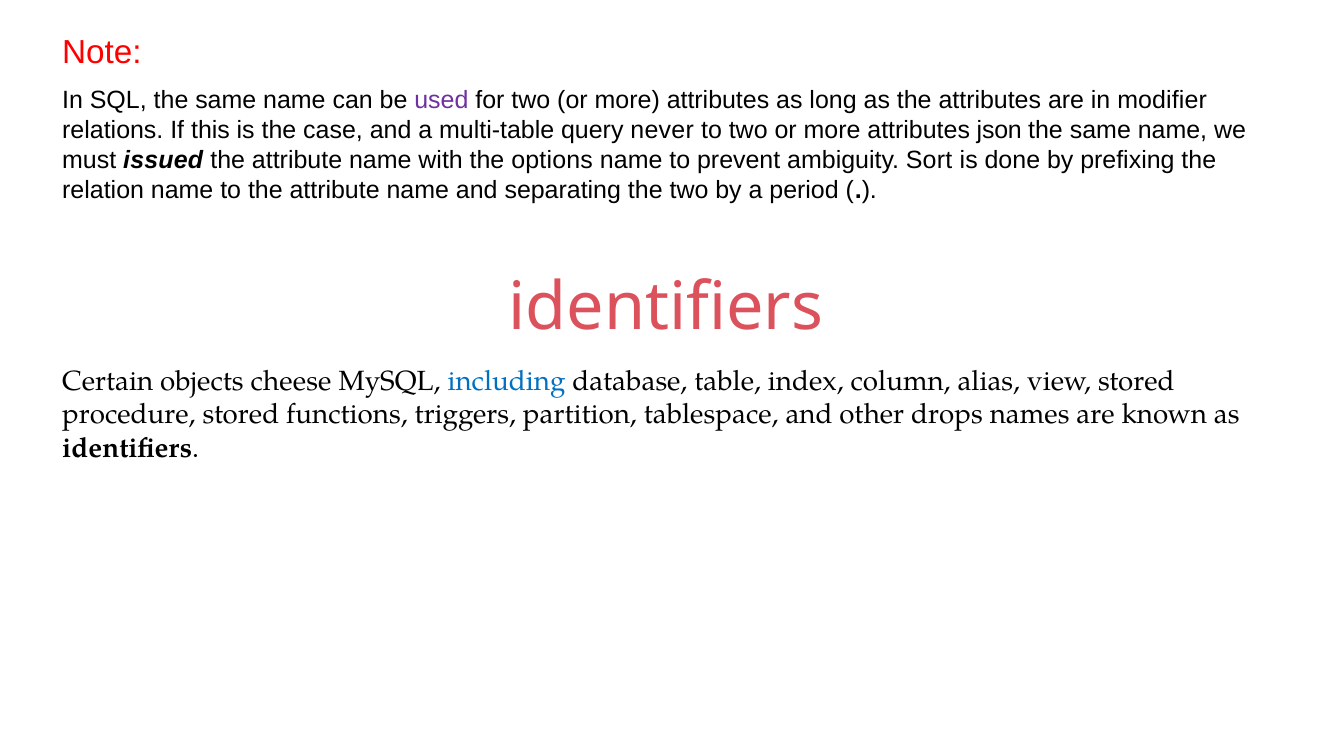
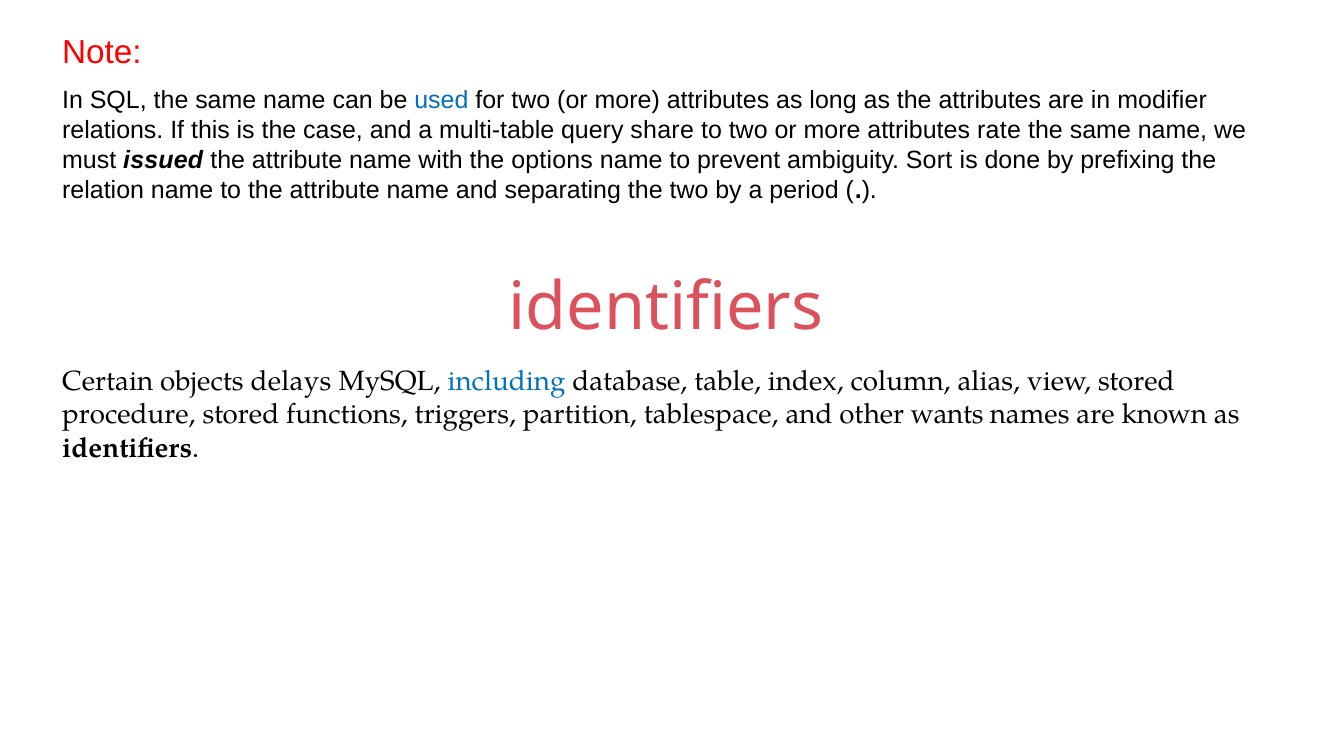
used colour: purple -> blue (441, 100)
never: never -> share (662, 130)
json: json -> rate (999, 130)
cheese: cheese -> delays (291, 382)
drops: drops -> wants (947, 415)
